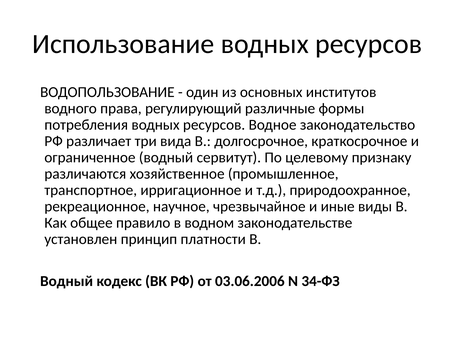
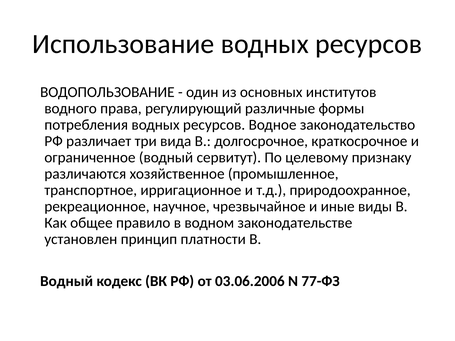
34-ФЗ: 34-ФЗ -> 77-ФЗ (321, 281)
